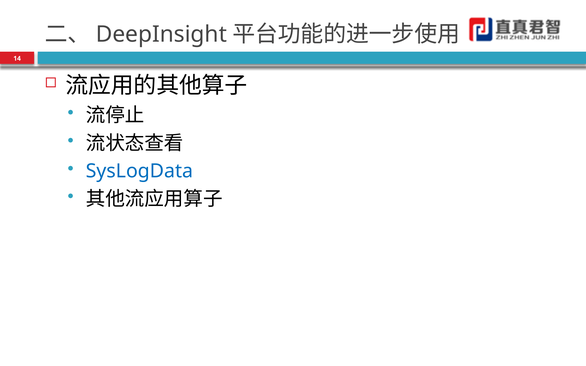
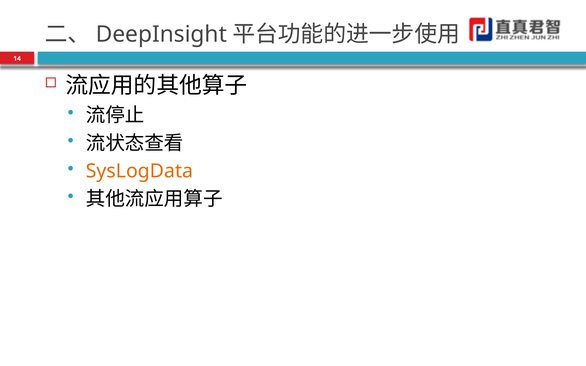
SysLogData colour: blue -> orange (139, 171)
